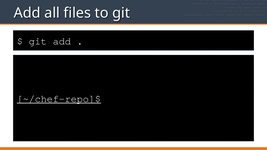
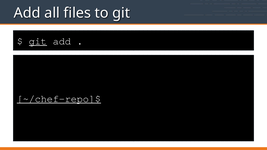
git underline: none -> present (38, 41)
